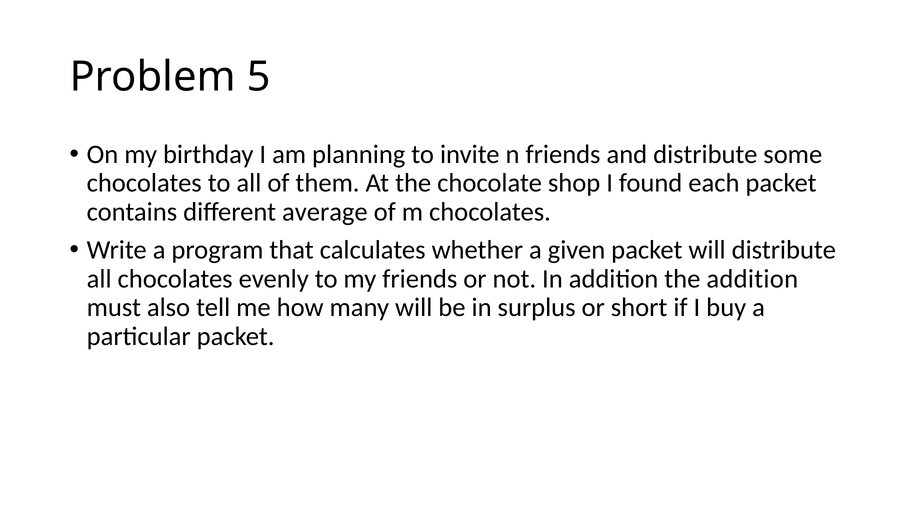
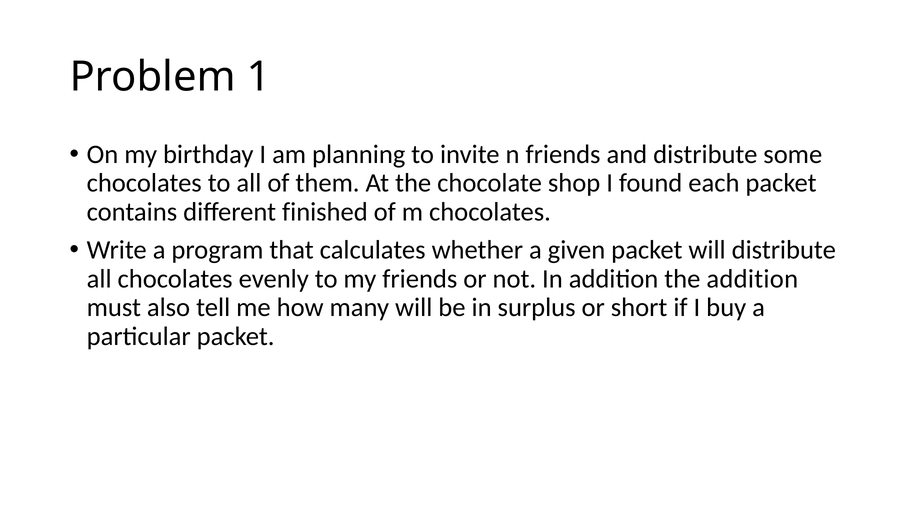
5: 5 -> 1 (259, 77)
average: average -> finished (325, 212)
